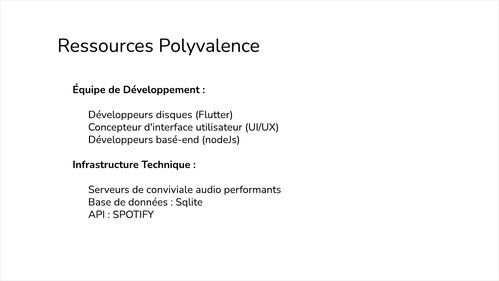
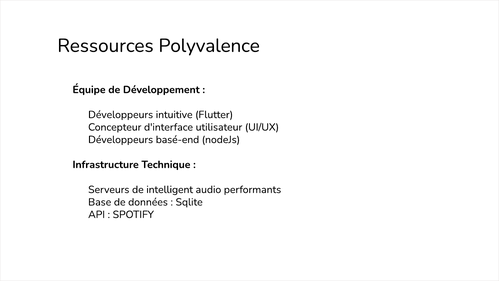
disques: disques -> intuitive (174, 115)
conviviale: conviviale -> intelligent (170, 189)
